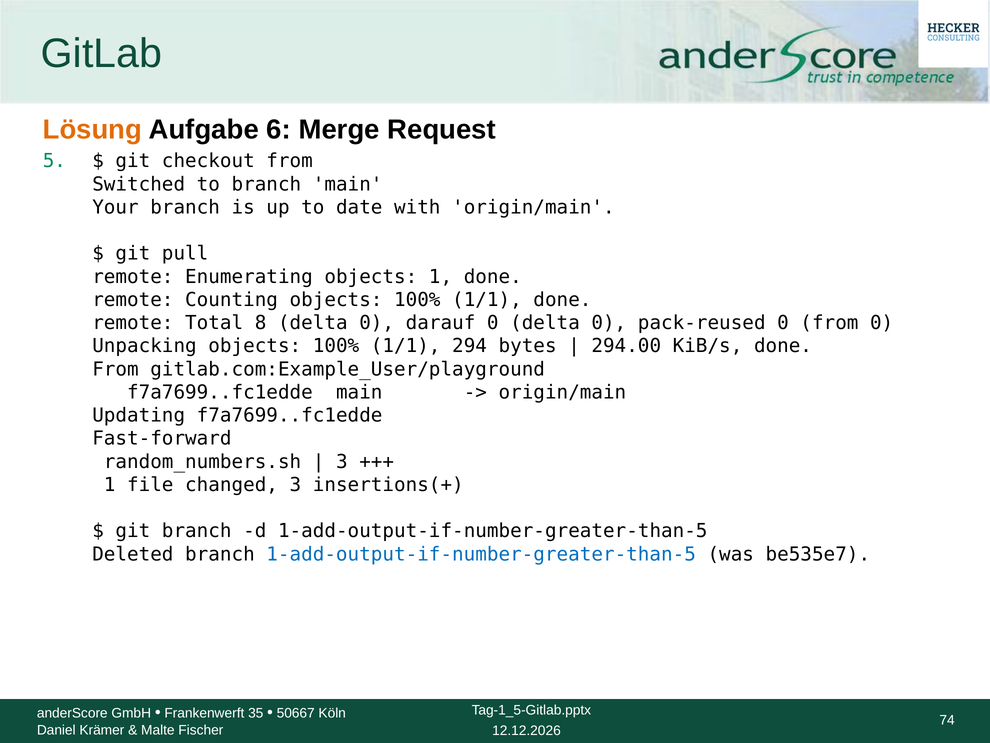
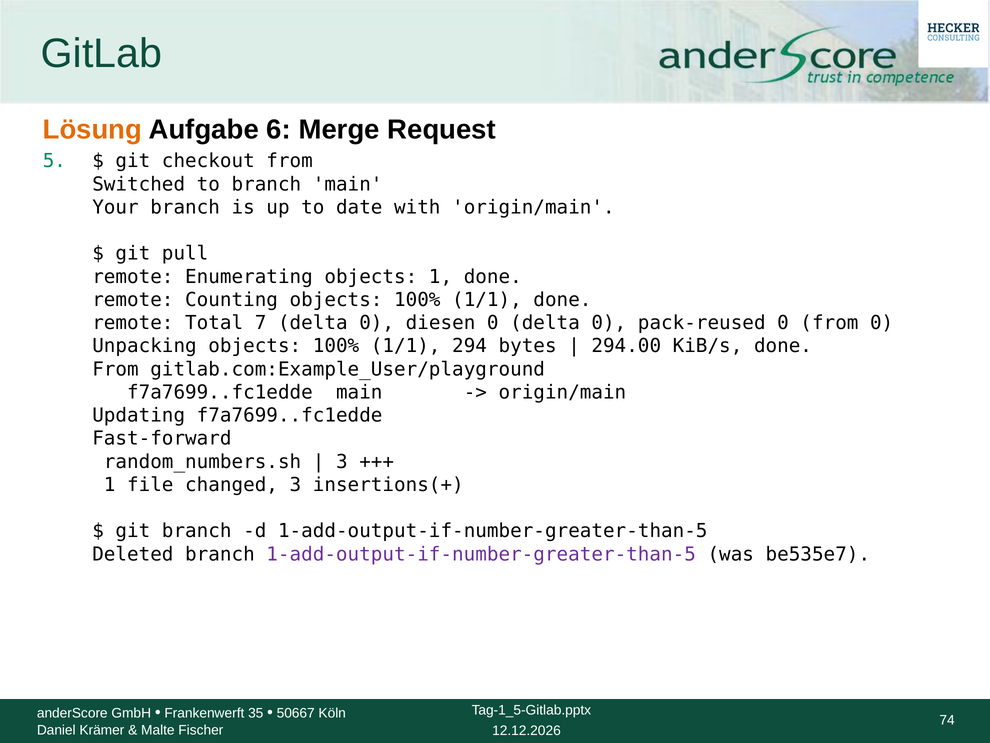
8: 8 -> 7 (261, 323)
darauf: darauf -> diesen (440, 323)
1-add-output-if-number-greater-than-5 colour: blue -> purple (481, 554)
